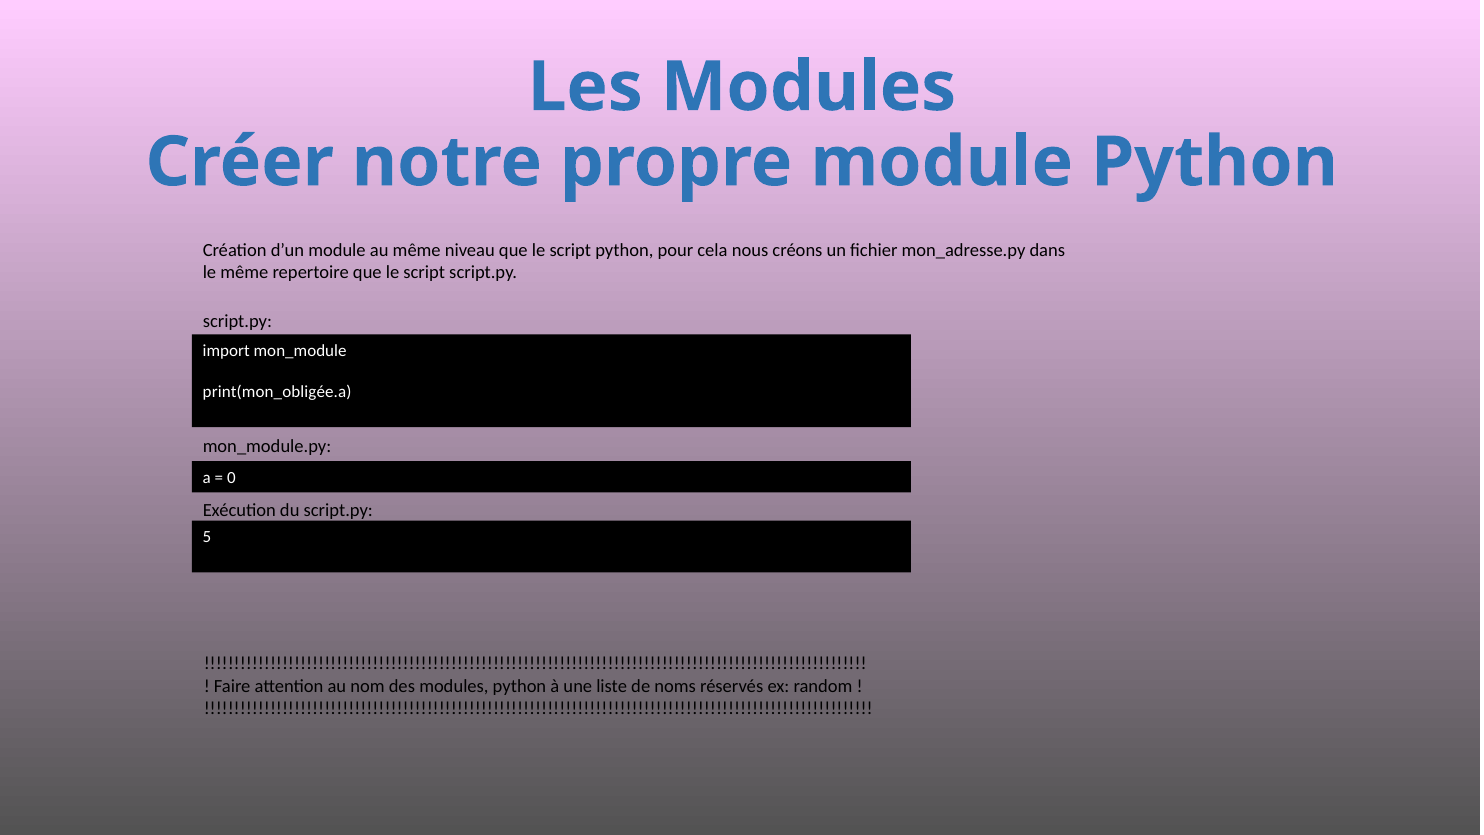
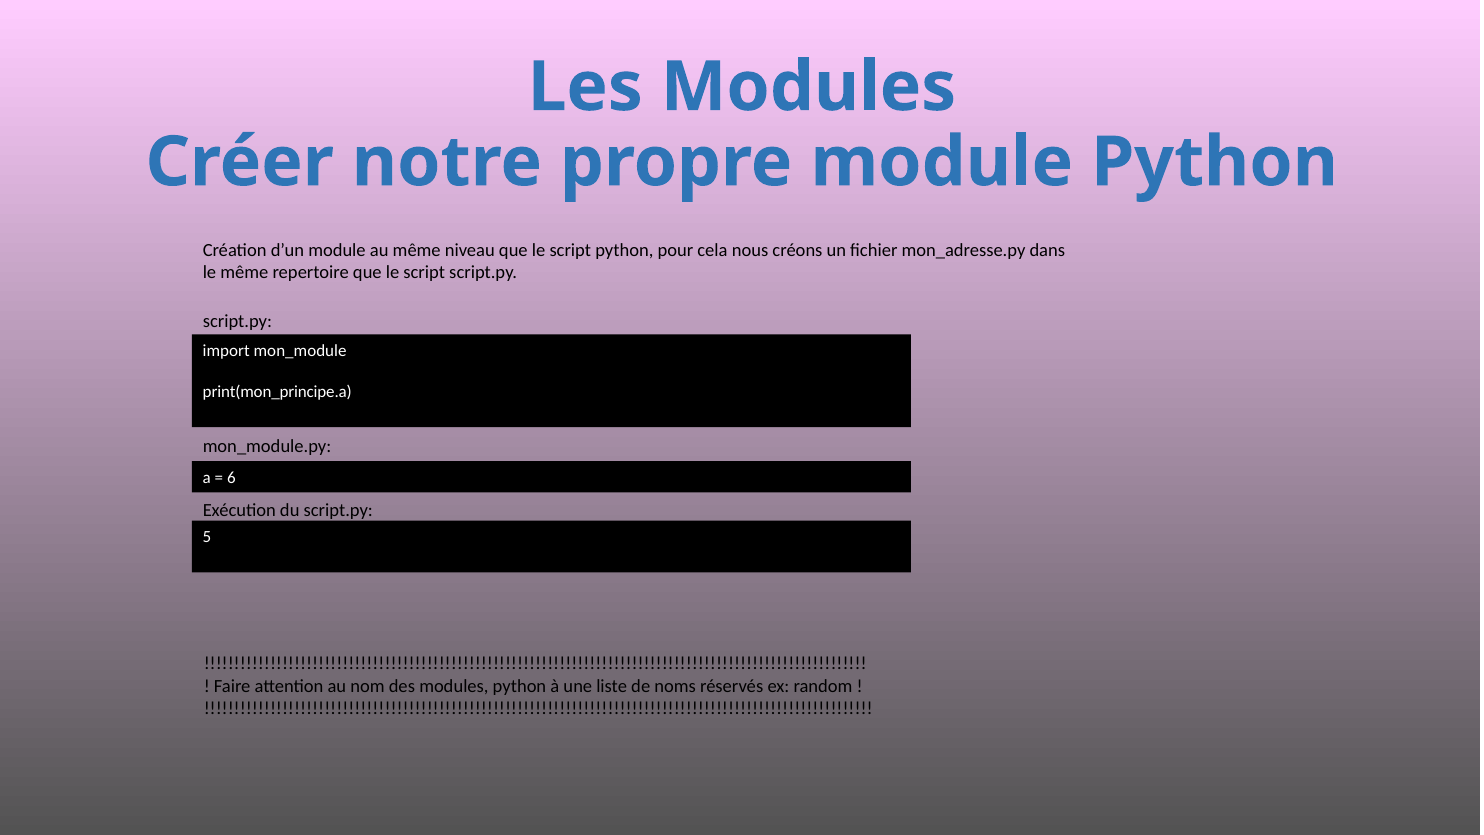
print(mon_obligée.a: print(mon_obligée.a -> print(mon_principe.a (277, 392)
0: 0 -> 6 (231, 478)
